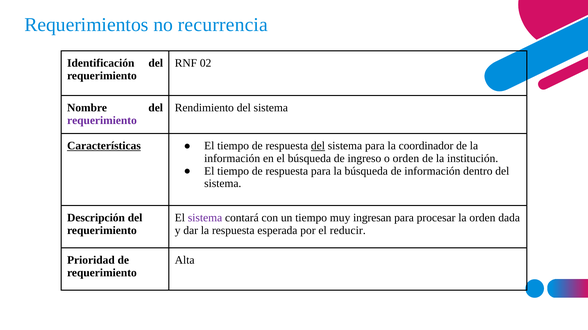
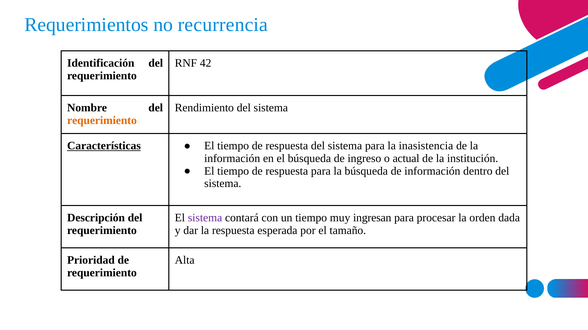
02: 02 -> 42 (206, 63)
requerimiento colour: purple -> orange (102, 121)
del underline: present -> none (318, 146)
coordinador: coordinador -> inasistencia (426, 146)
o orden: orden -> actual (406, 159)
reducir: reducir -> tamaño (348, 231)
